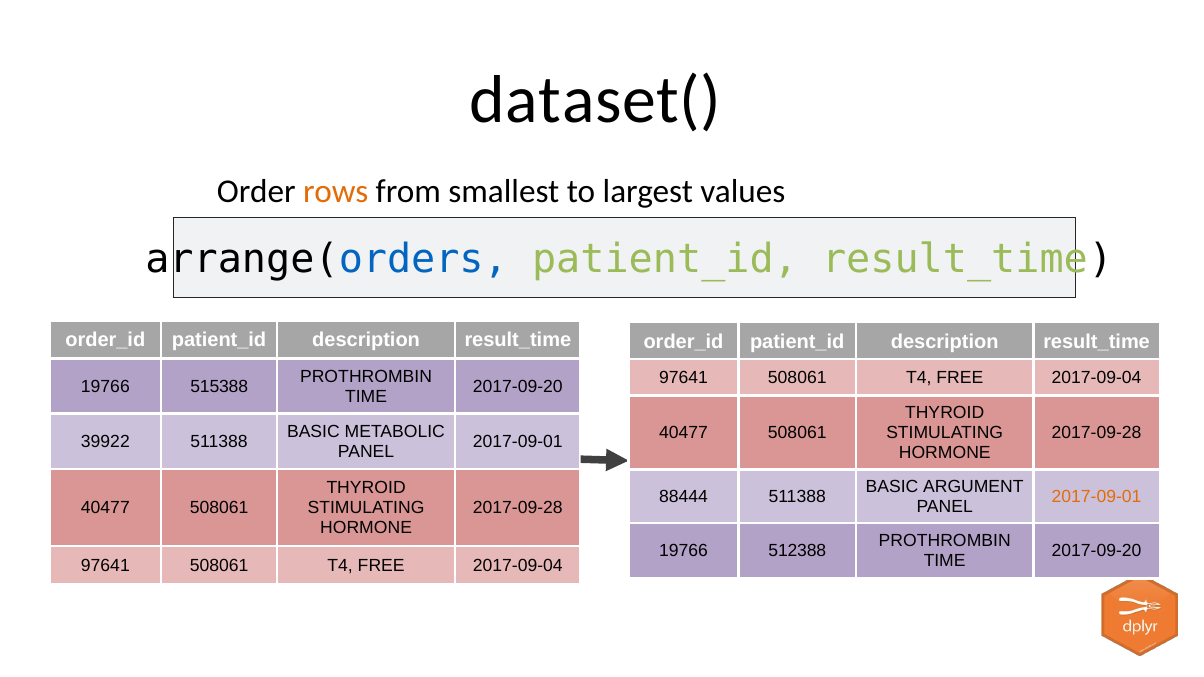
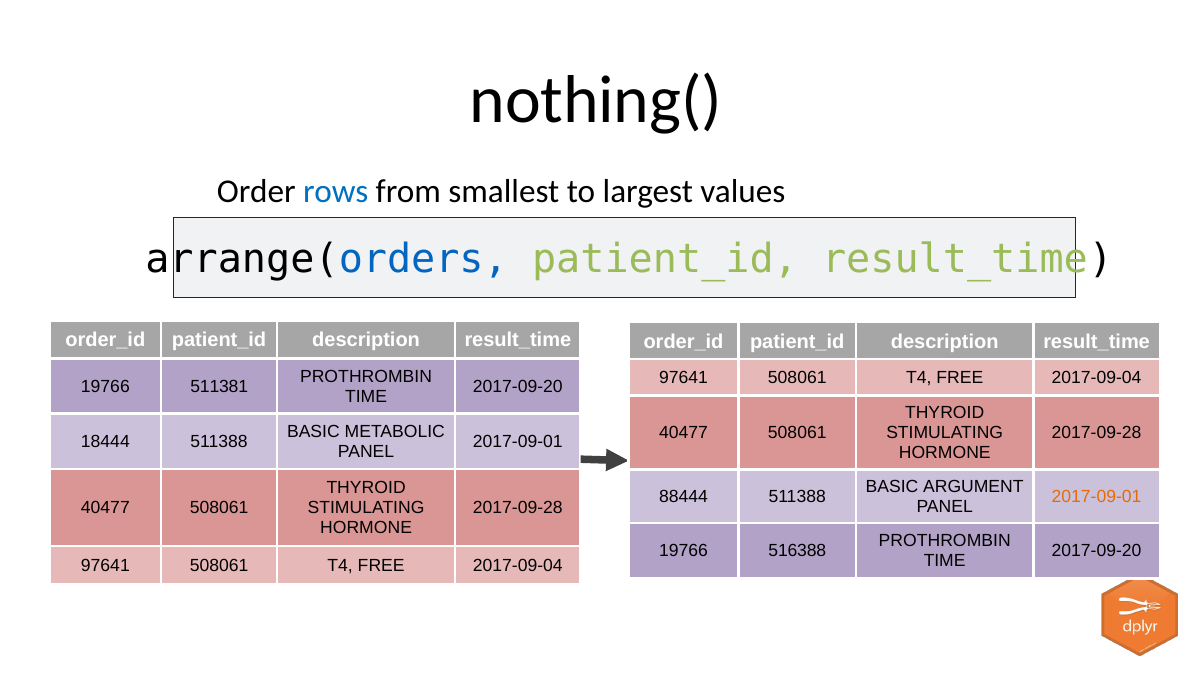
dataset(: dataset( -> nothing( (596, 101)
rows colour: orange -> blue (336, 192)
515388: 515388 -> 511381 (219, 387)
39922: 39922 -> 18444 (105, 442)
512388: 512388 -> 516388 (797, 551)
